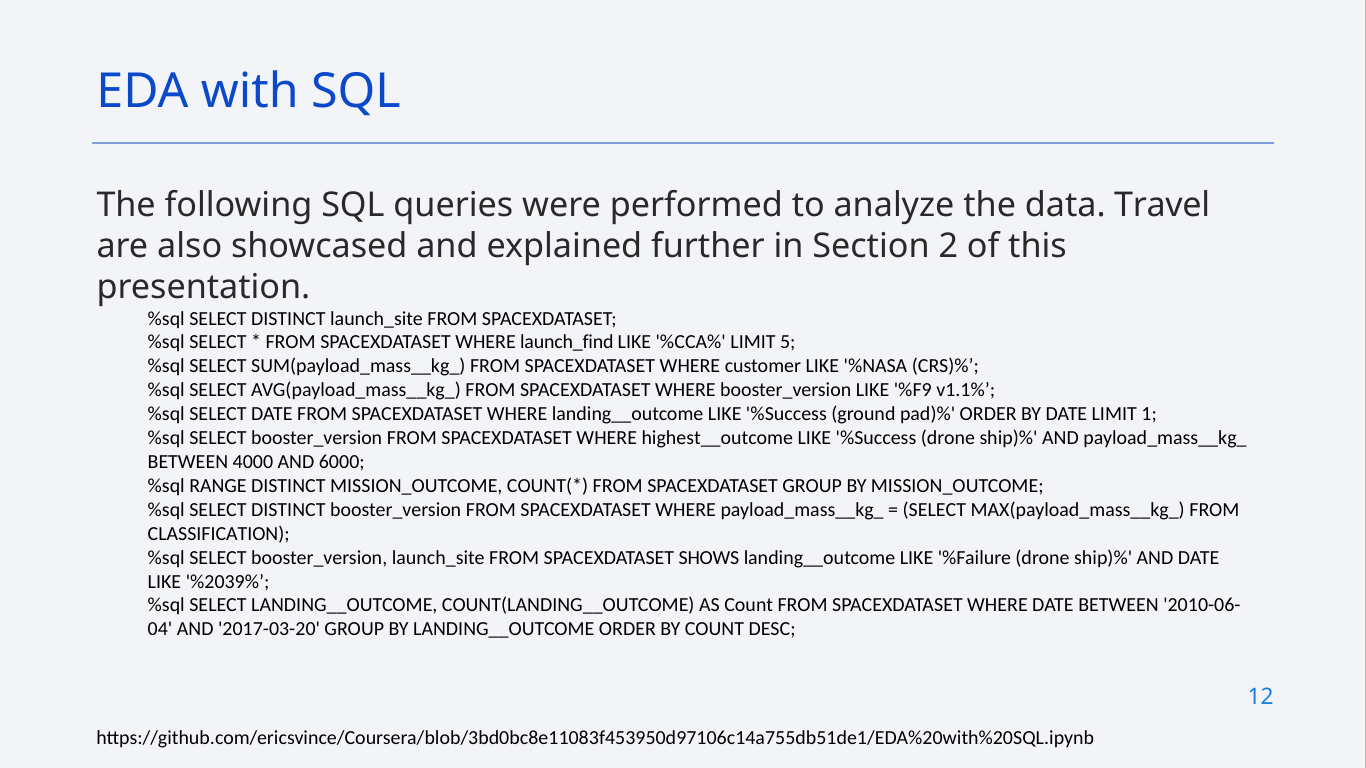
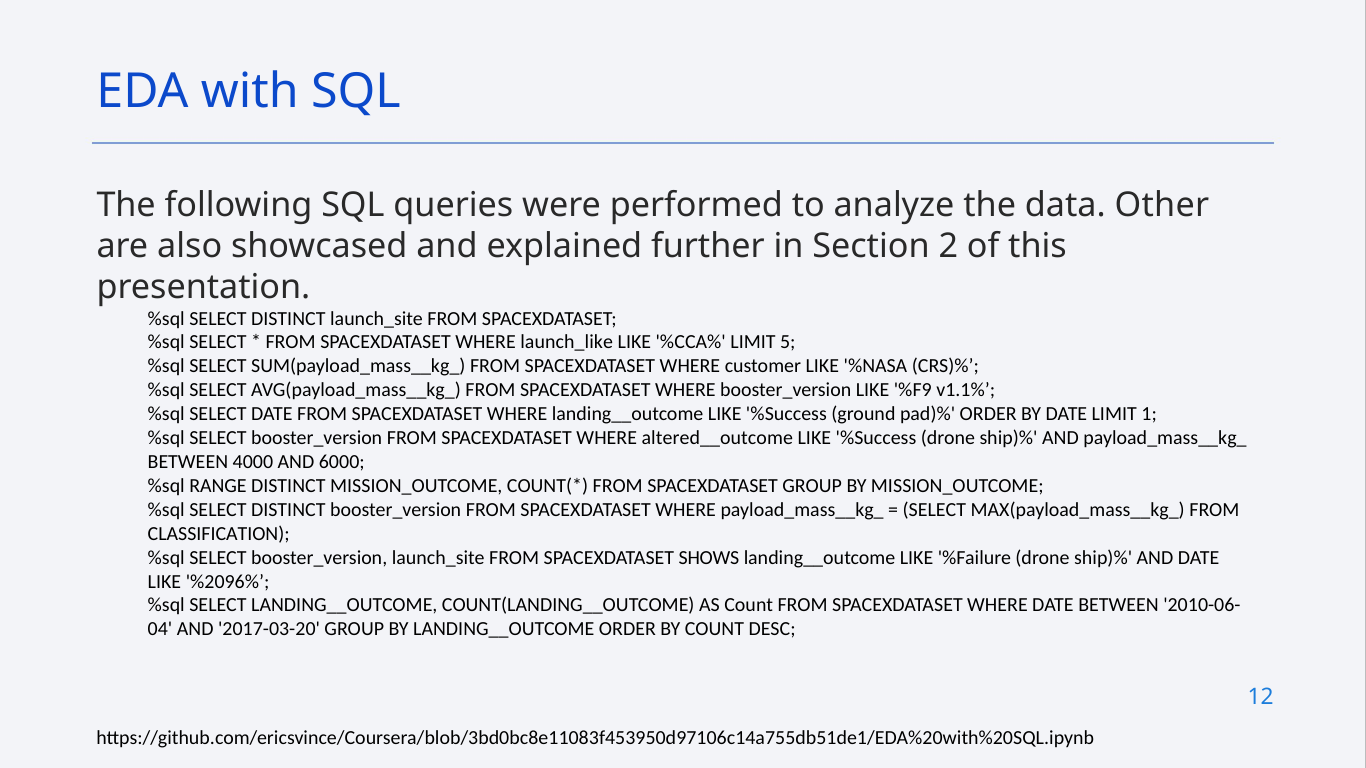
Travel: Travel -> Other (1162, 205)
launch_find: launch_find -> launch_like (567, 343)
highest__outcome: highest__outcome -> altered__outcome (717, 438)
%2039%: %2039% -> %2096% (228, 582)
